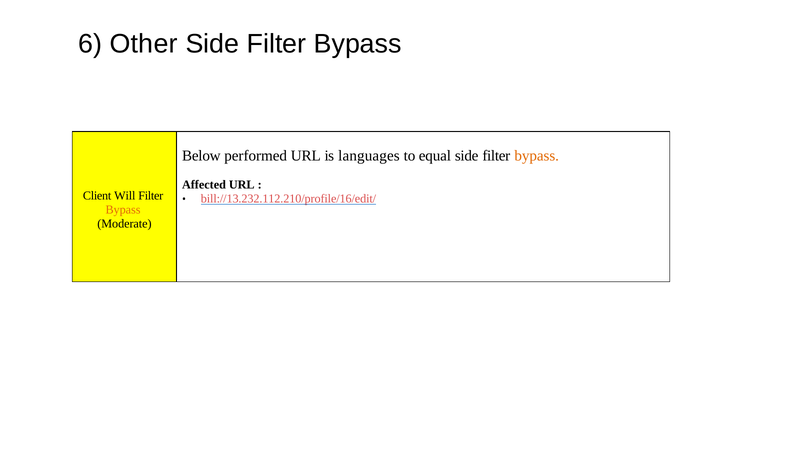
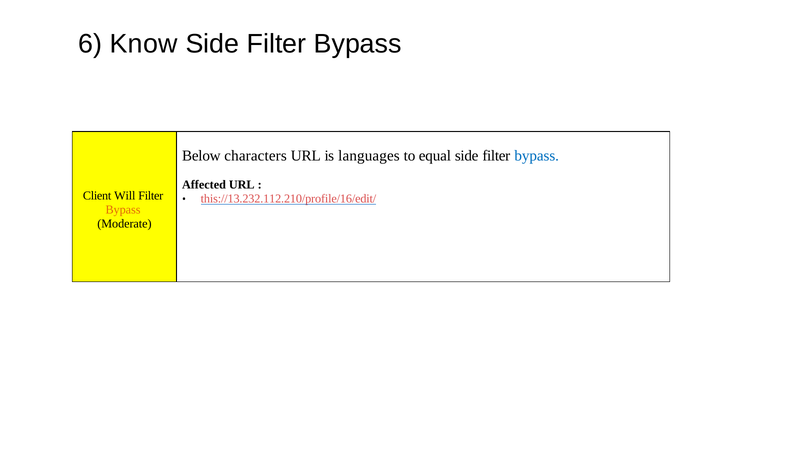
Other: Other -> Know (144, 44)
performed: performed -> characters (256, 156)
bypass colour: orange -> blue (537, 156)
bill://13.232.112.210/profile/16/edit/: bill://13.232.112.210/profile/16/edit/ -> this://13.232.112.210/profile/16/edit/ (288, 199)
